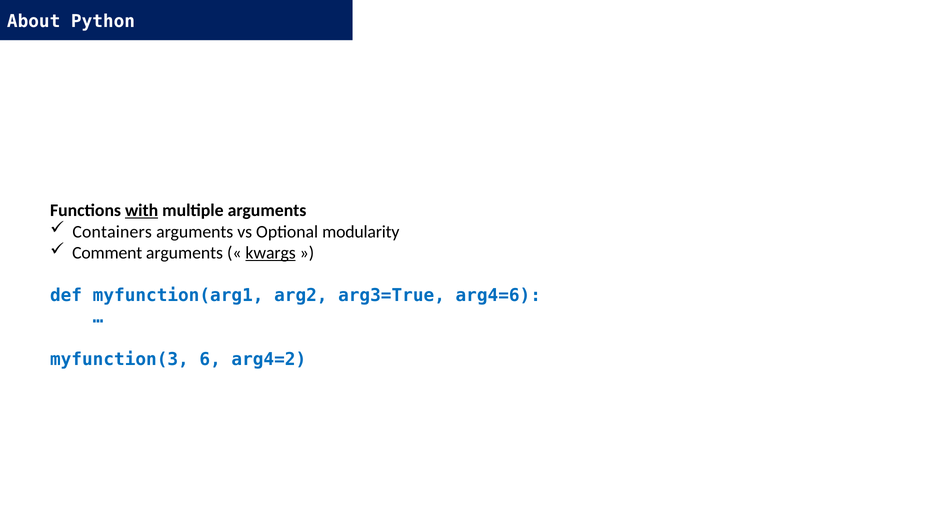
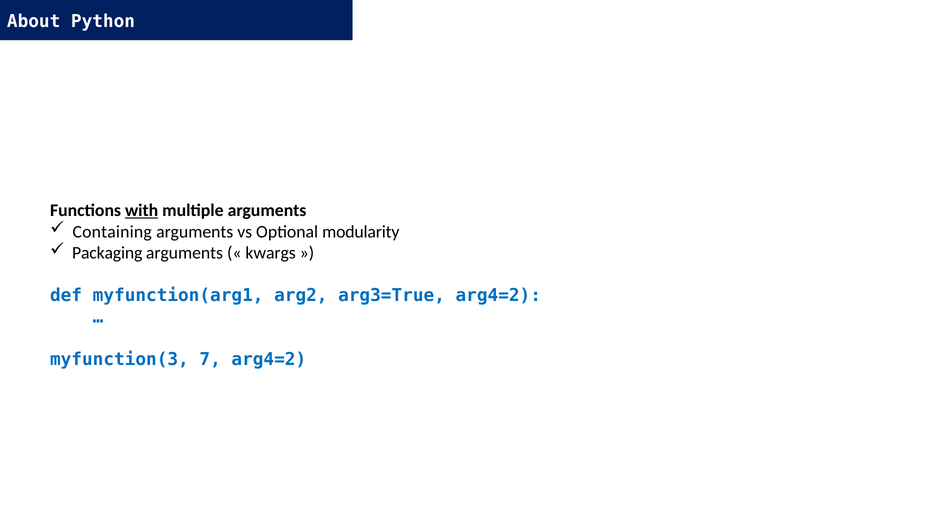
Containers: Containers -> Containing (112, 232)
Comment: Comment -> Packaging (107, 253)
kwargs underline: present -> none (271, 253)
arg3=True arg4=6: arg4=6 -> arg4=2 (498, 296)
6: 6 -> 7 (210, 360)
